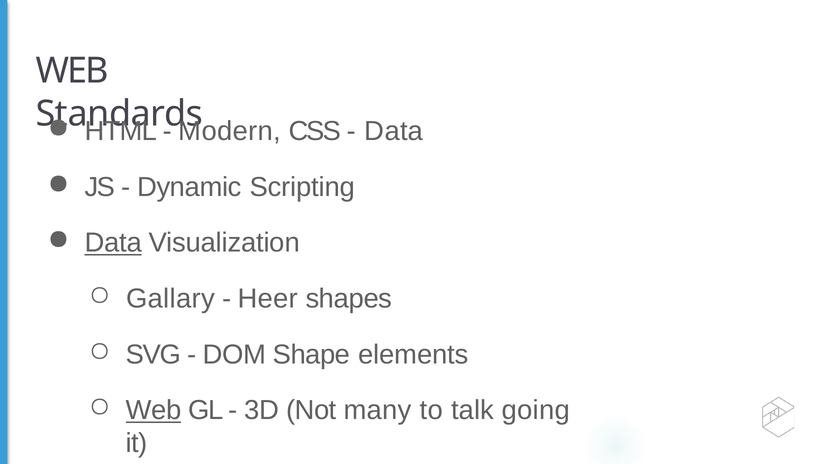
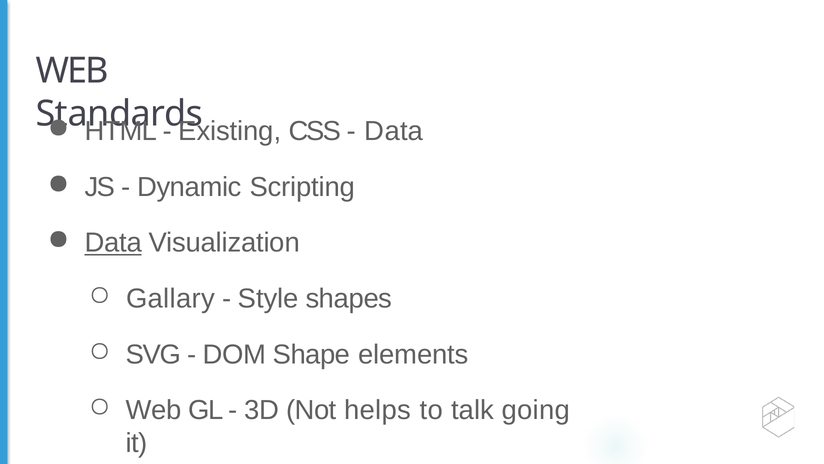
Modern: Modern -> Existing (230, 131)
Heer: Heer -> Style (268, 299)
Web underline: present -> none (154, 410)
many: many -> helps (378, 410)
